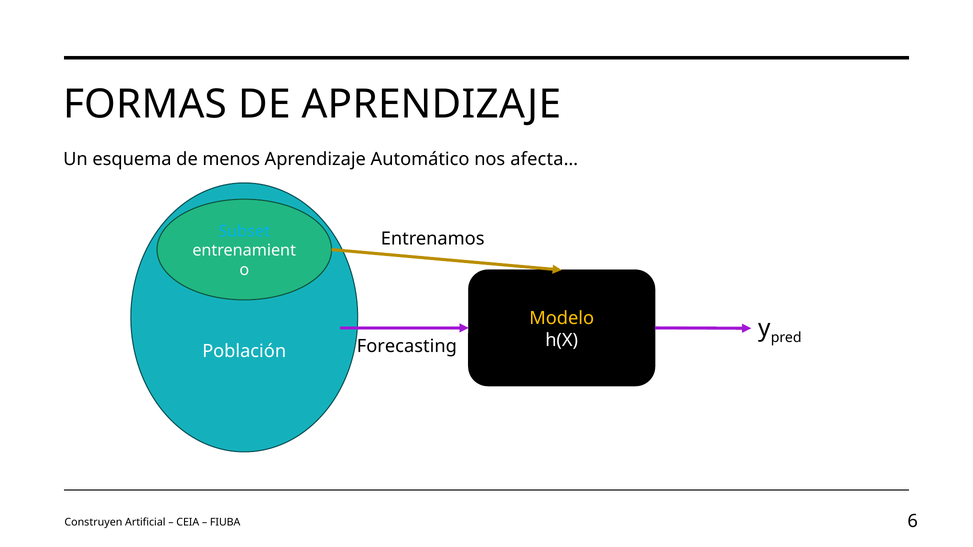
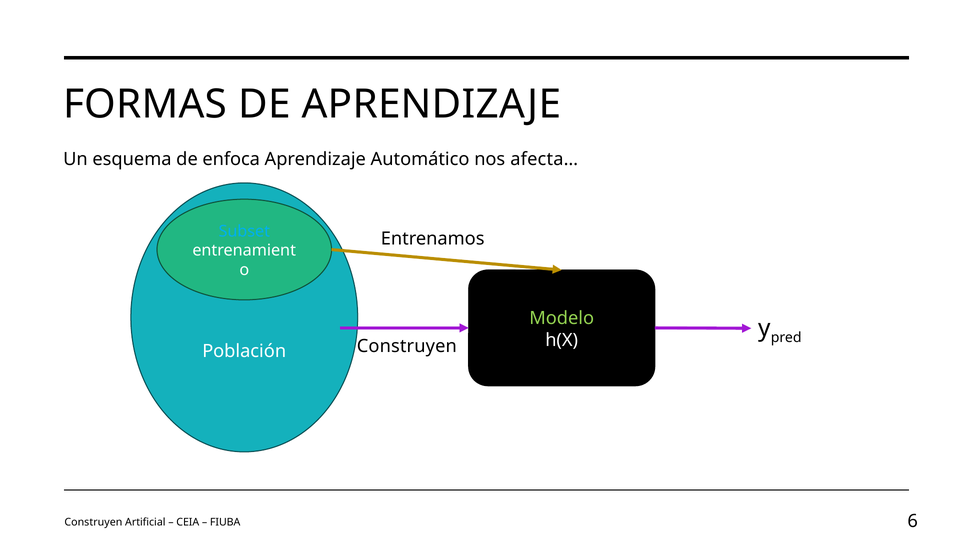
menos: menos -> enfoca (231, 159)
Modelo colour: yellow -> light green (562, 318)
Forecasting: Forecasting -> Construyen (407, 346)
